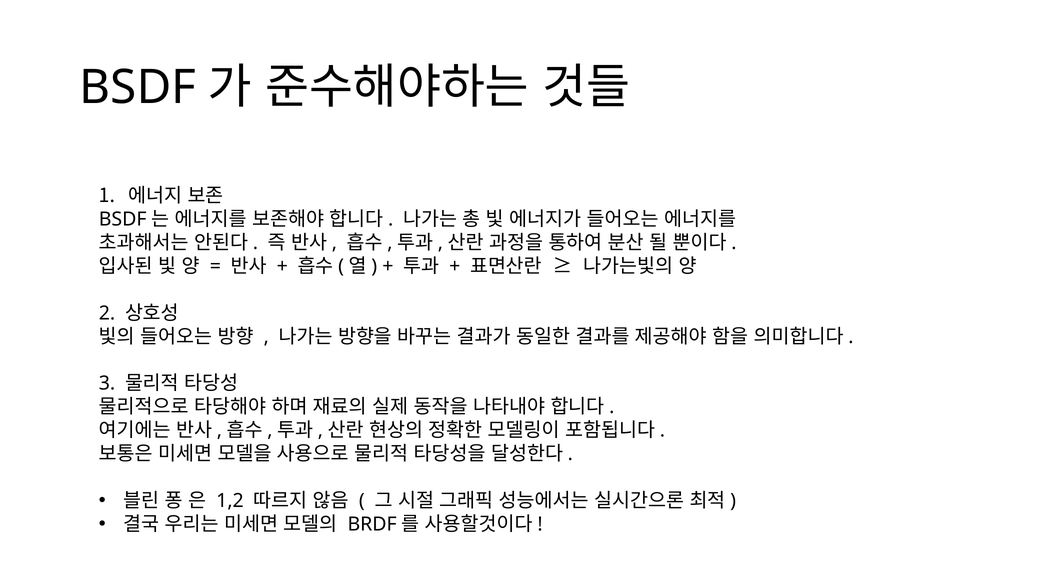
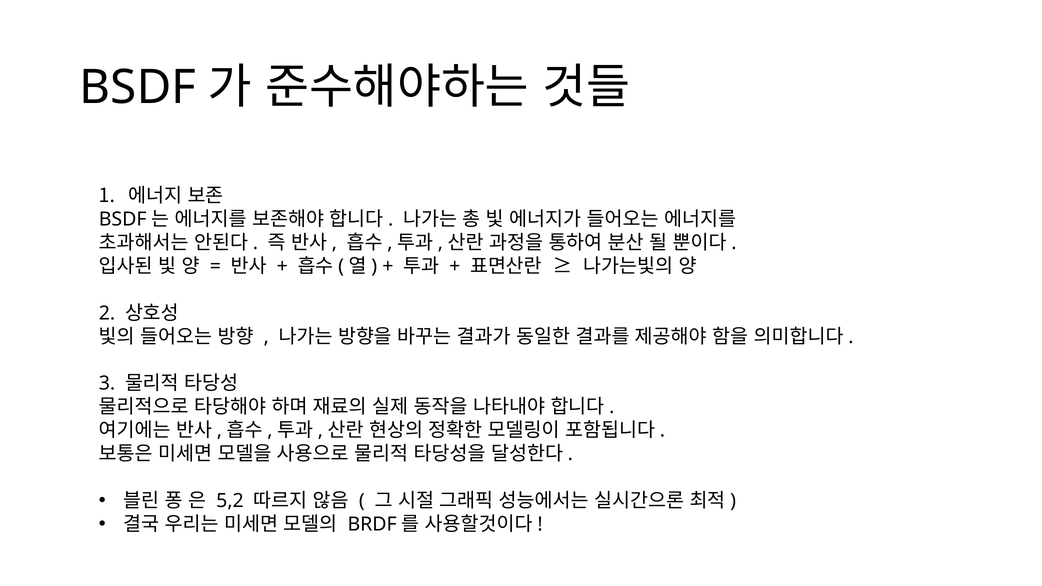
1,2: 1,2 -> 5,2 (230, 501)
